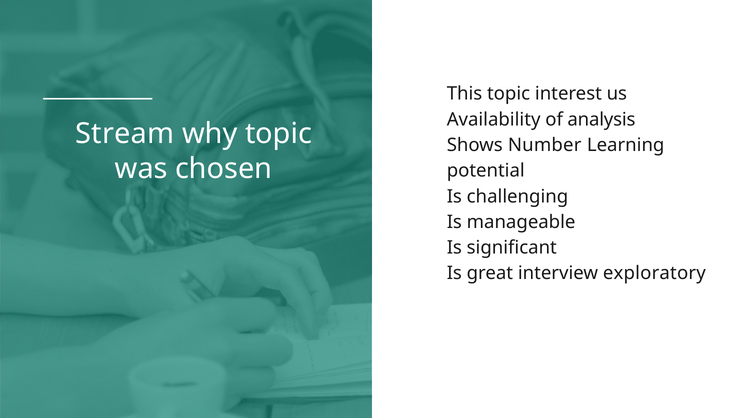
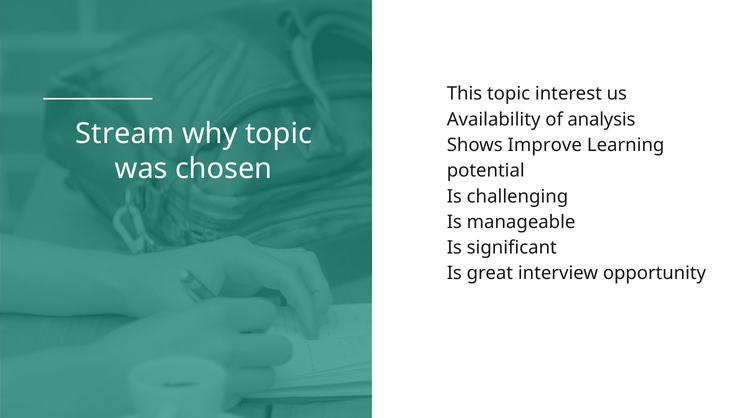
Number: Number -> Improve (545, 145)
exploratory: exploratory -> opportunity (654, 274)
